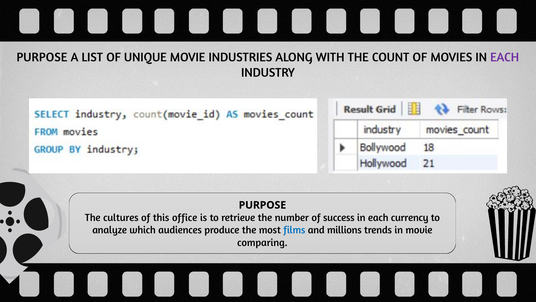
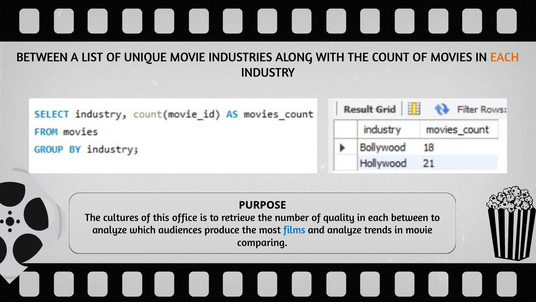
PURPOSE: PURPOSE -> BETWEEN (42, 57)
EACH colour: purple -> orange (505, 57)
success: success -> quality (339, 217)
each currency: currency -> between (410, 217)
and millions: millions -> analyze (344, 230)
